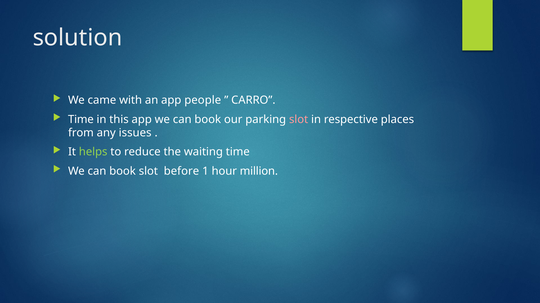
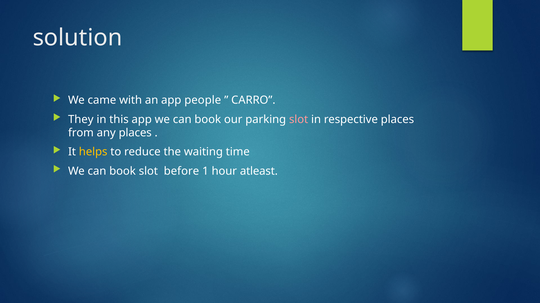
Time: Time -> They (81, 120)
any issues: issues -> places (135, 133)
helps colour: light green -> yellow (93, 152)
million: million -> atleast (259, 171)
